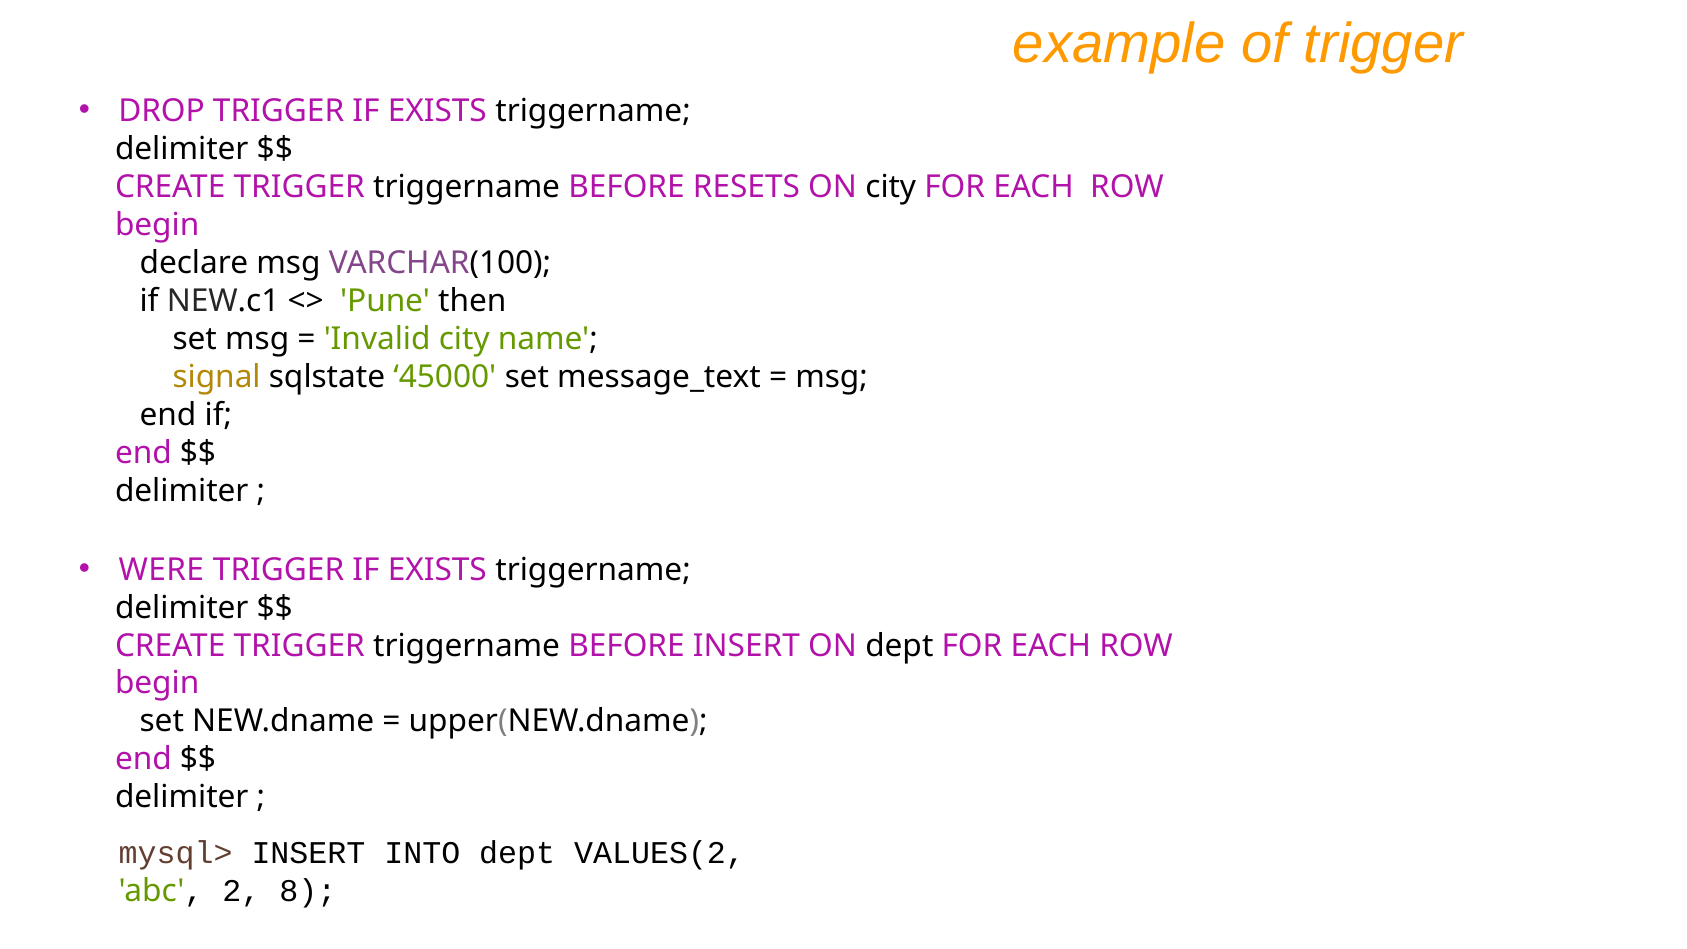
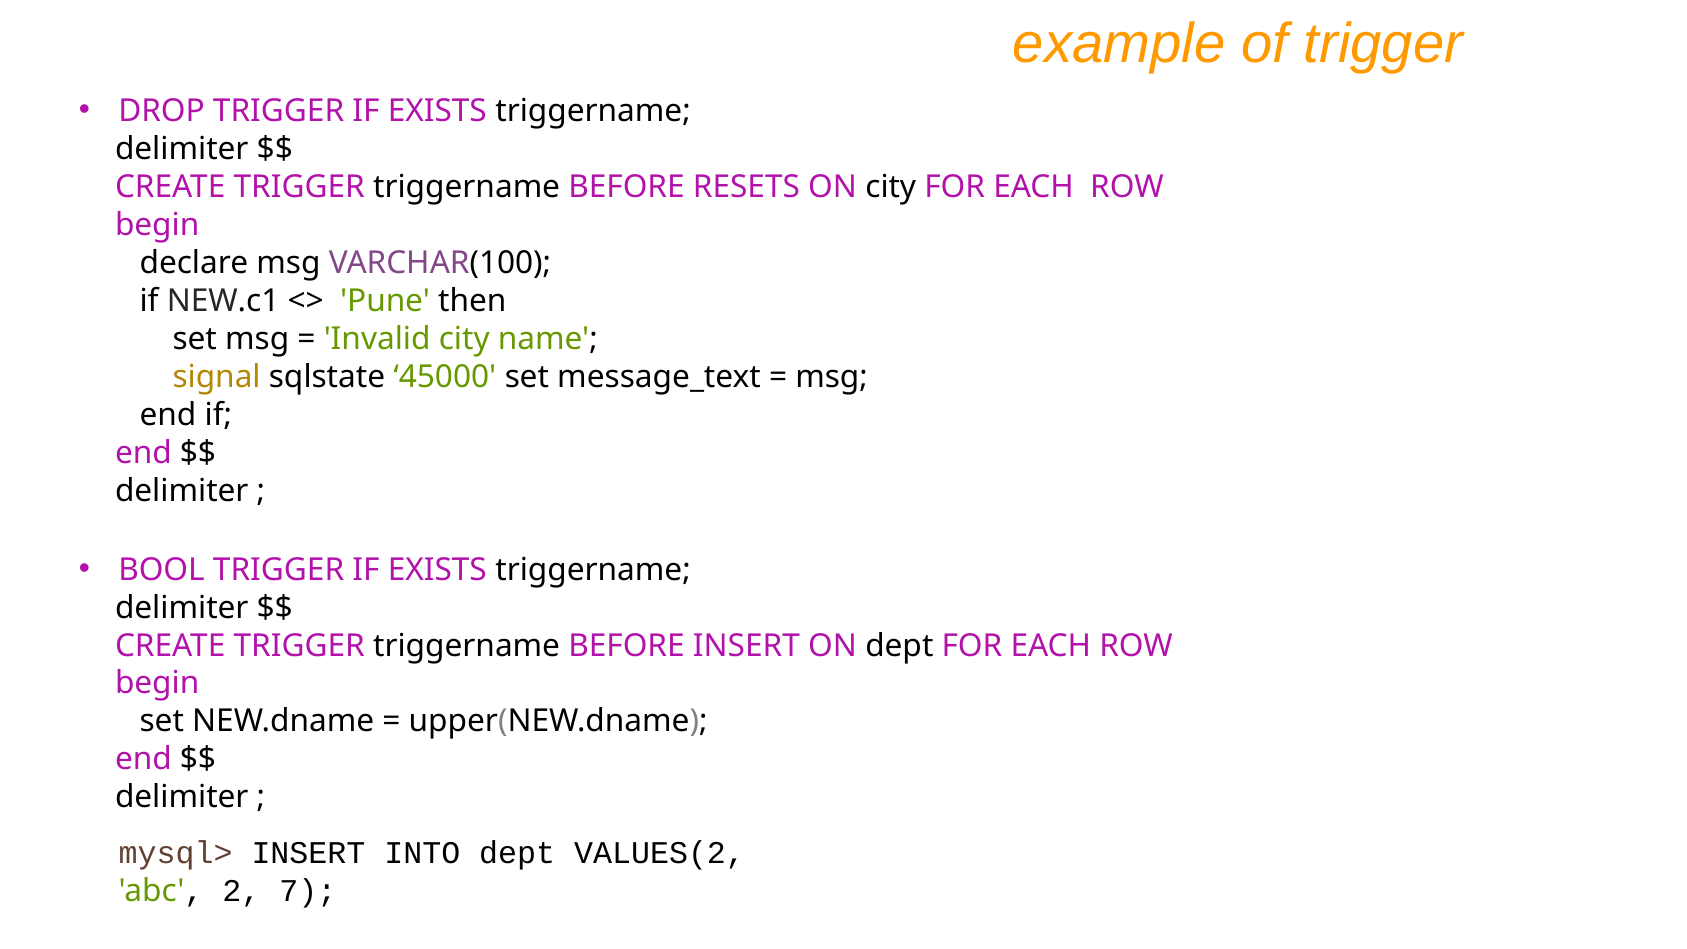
WERE: WERE -> BOOL (162, 570)
8: 8 -> 7 (308, 891)
